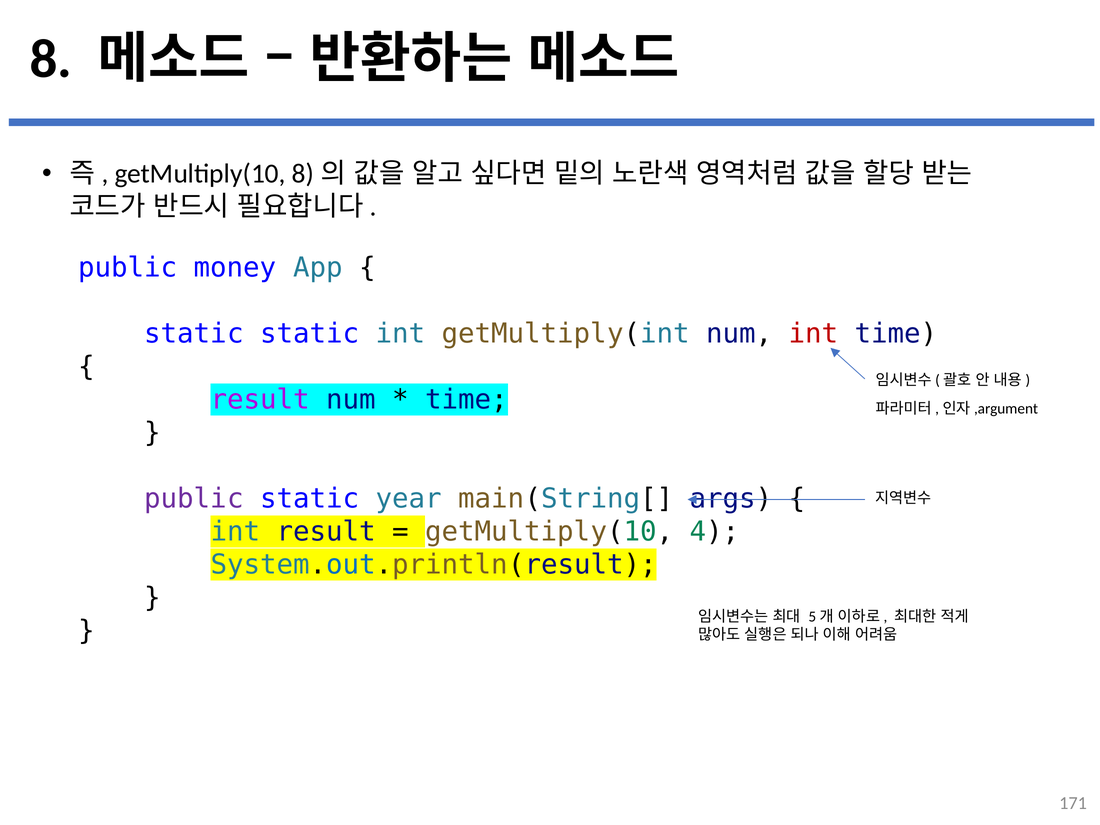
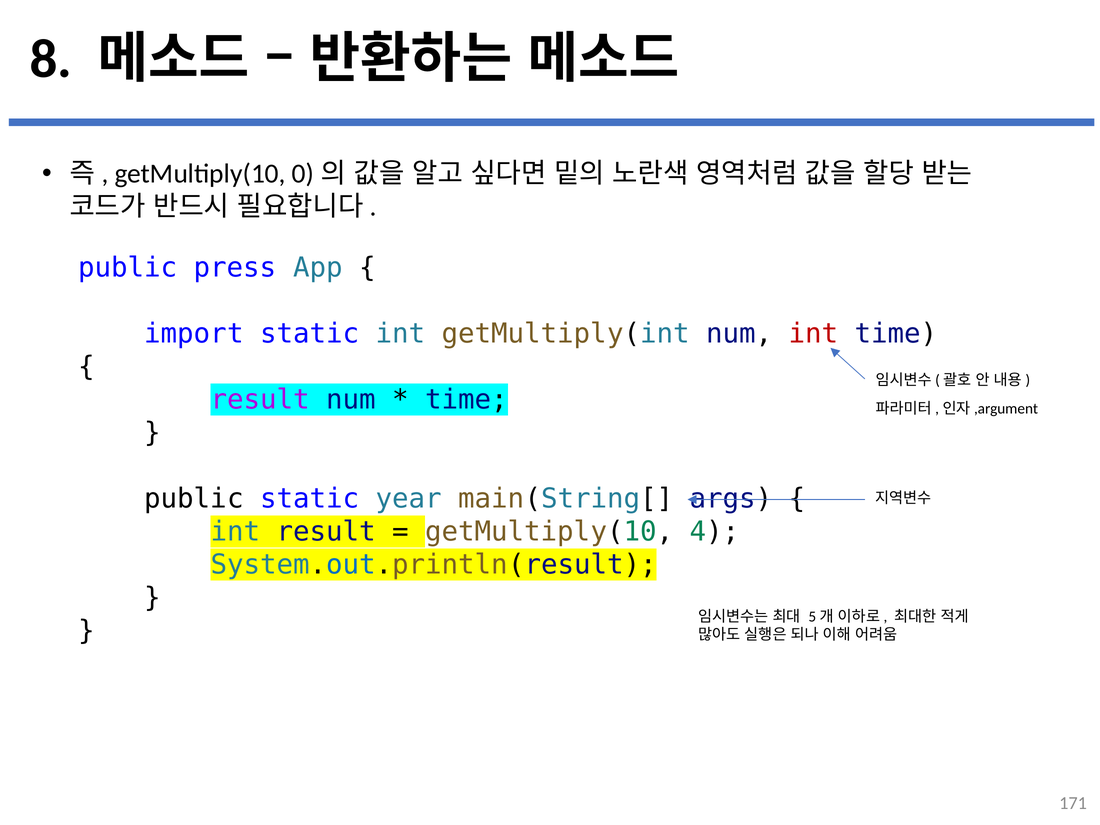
getMultiply(10 8: 8 -> 0 (303, 174)
money: money -> press (235, 268)
static: static -> import (194, 334)
public colour: purple -> black (194, 499)
